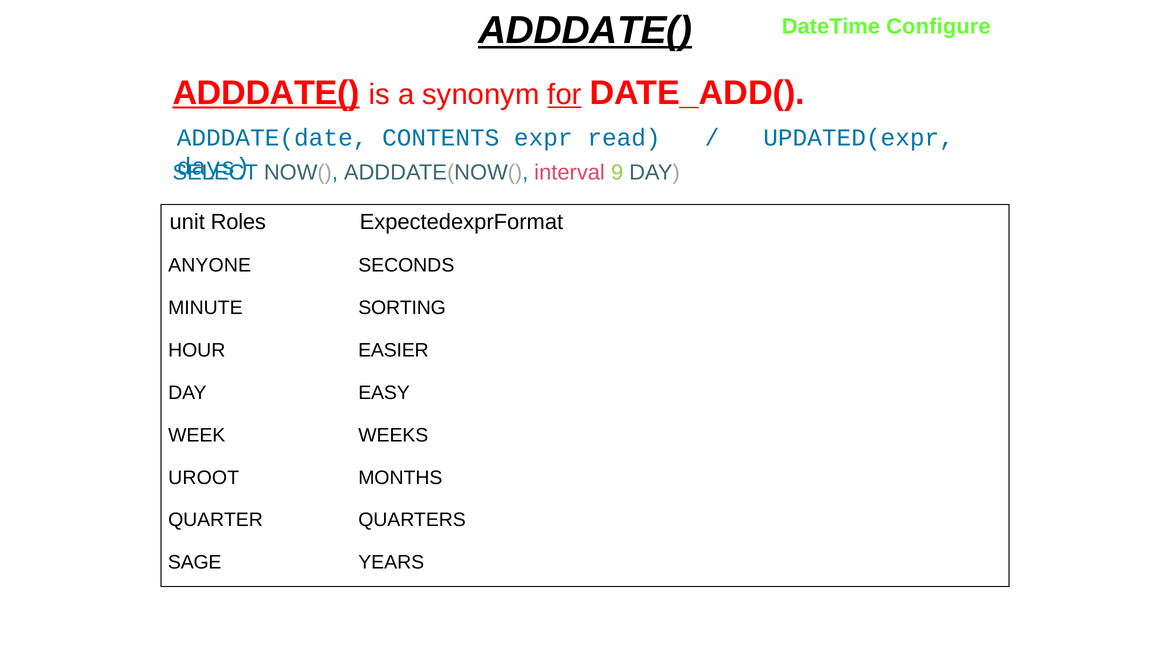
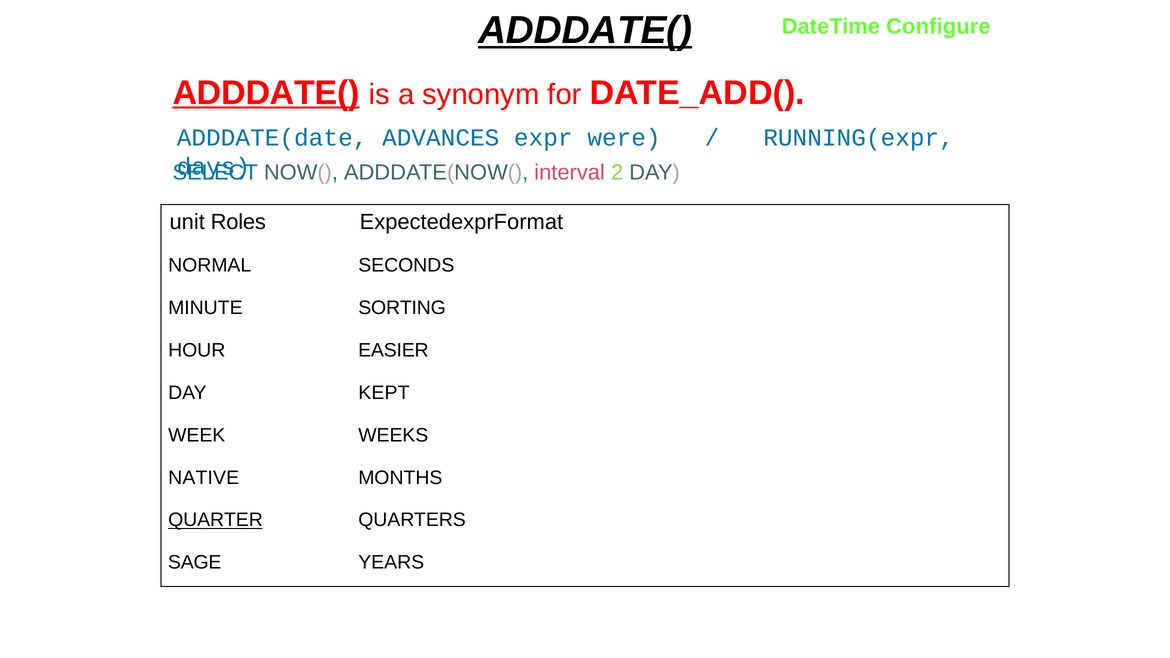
for underline: present -> none (565, 95)
CONTENTS: CONTENTS -> ADVANCES (441, 138)
read: read -> were (624, 138)
UPDATED(expr: UPDATED(expr -> RUNNING(expr (859, 138)
9: 9 -> 2 (617, 172)
ANYONE: ANYONE -> NORMAL (210, 266)
EASY: EASY -> KEPT (384, 393)
UROOT: UROOT -> NATIVE (204, 478)
QUARTER underline: none -> present (215, 520)
